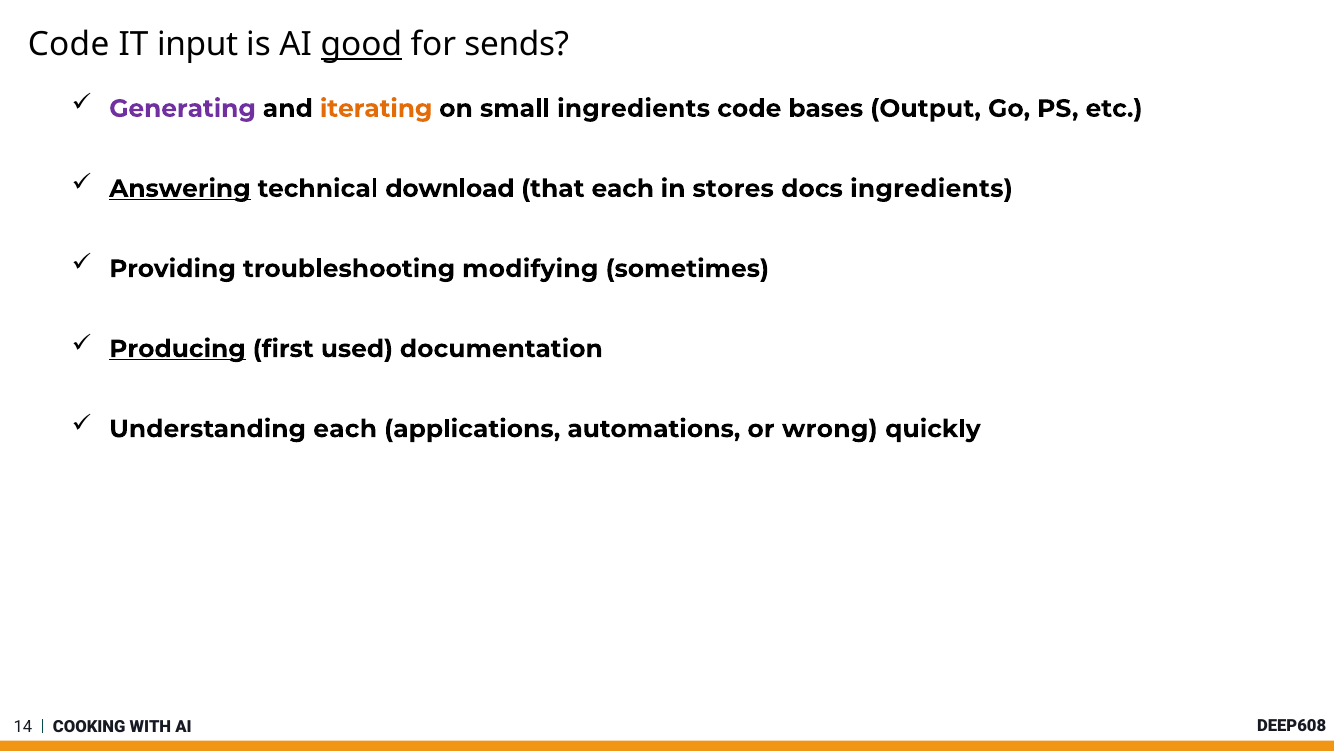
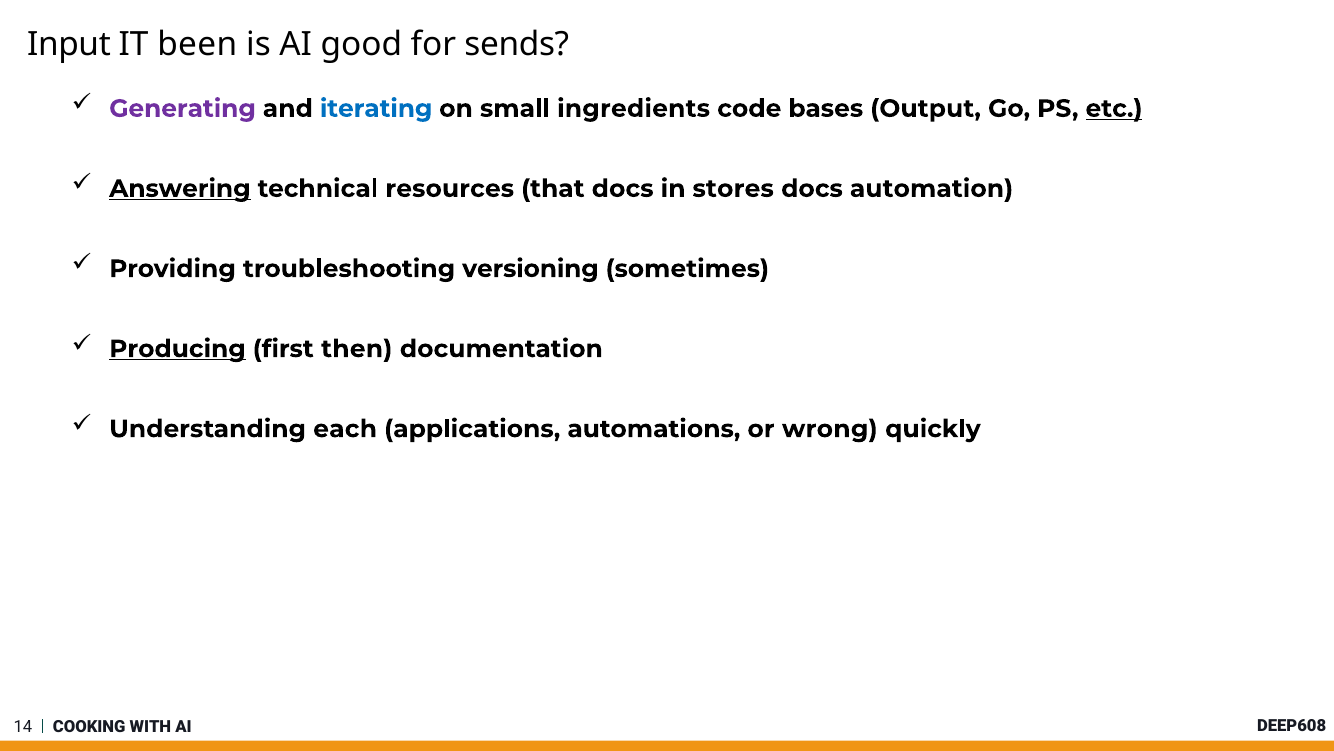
Code: Code -> Input (69, 44)
input: input -> been (197, 44)
good underline: present -> none (361, 44)
iterating colour: orange -> blue (376, 108)
etc underline: none -> present (1114, 108)
download: download -> resources (450, 188)
that each: each -> docs (623, 188)
docs ingredients: ingredients -> automation (931, 188)
modifying: modifying -> versioning (530, 269)
used: used -> then (357, 349)
